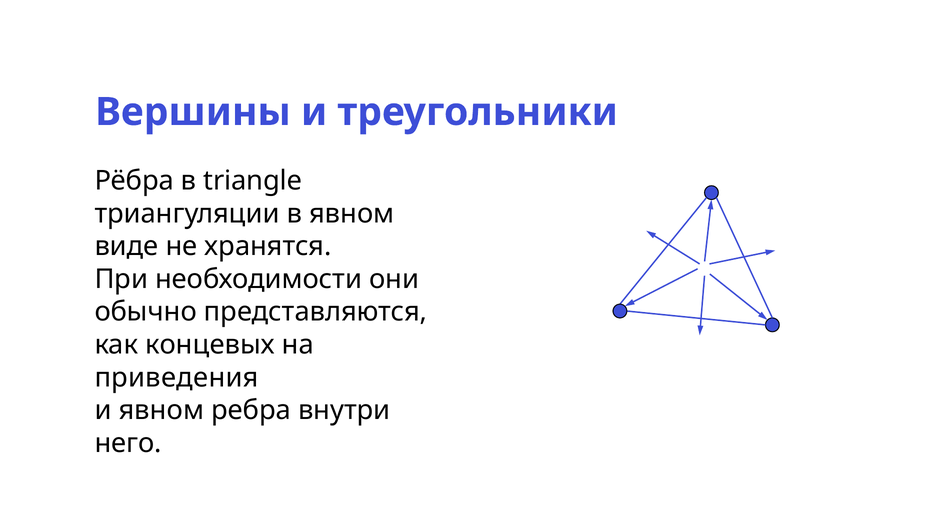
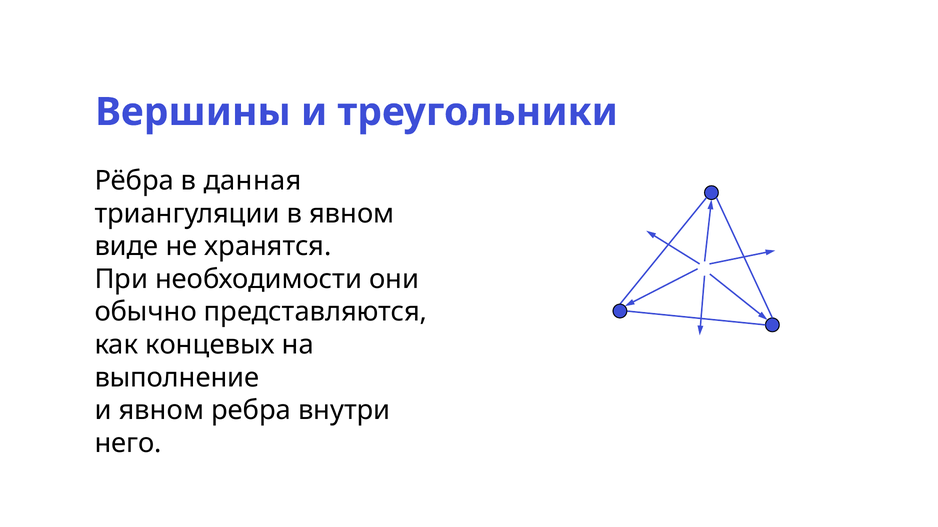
triangle: triangle -> данная (252, 181)
приведения: приведения -> выполнение (177, 378)
